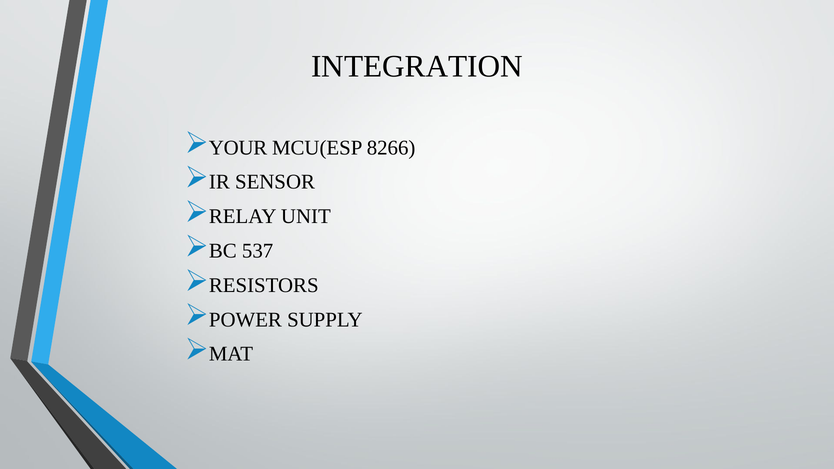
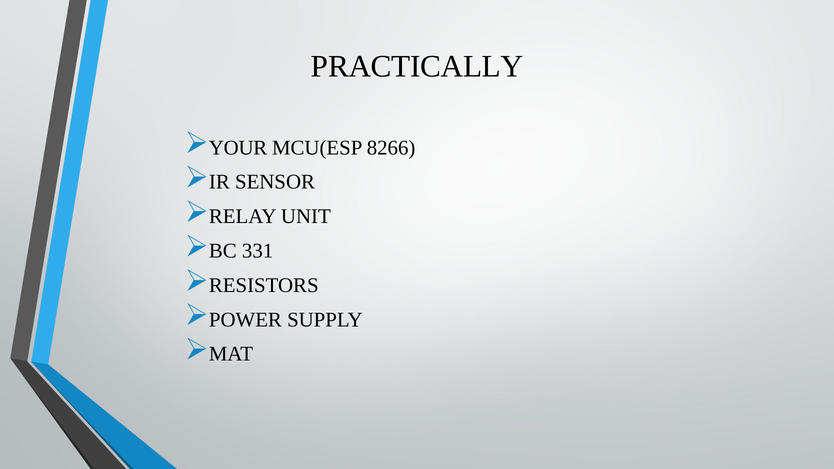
INTEGRATION: INTEGRATION -> PRACTICALLY (417, 66)
537: 537 -> 331 (258, 251)
